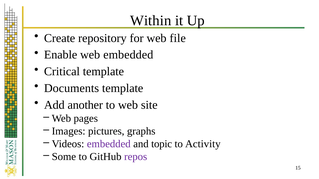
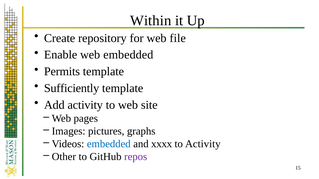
Critical: Critical -> Permits (62, 72)
Documents: Documents -> Sufficiently (72, 88)
Add another: another -> activity (85, 105)
embedded colour: purple -> blue (109, 144)
topic: topic -> xxxx (162, 144)
Some: Some -> Other (64, 157)
